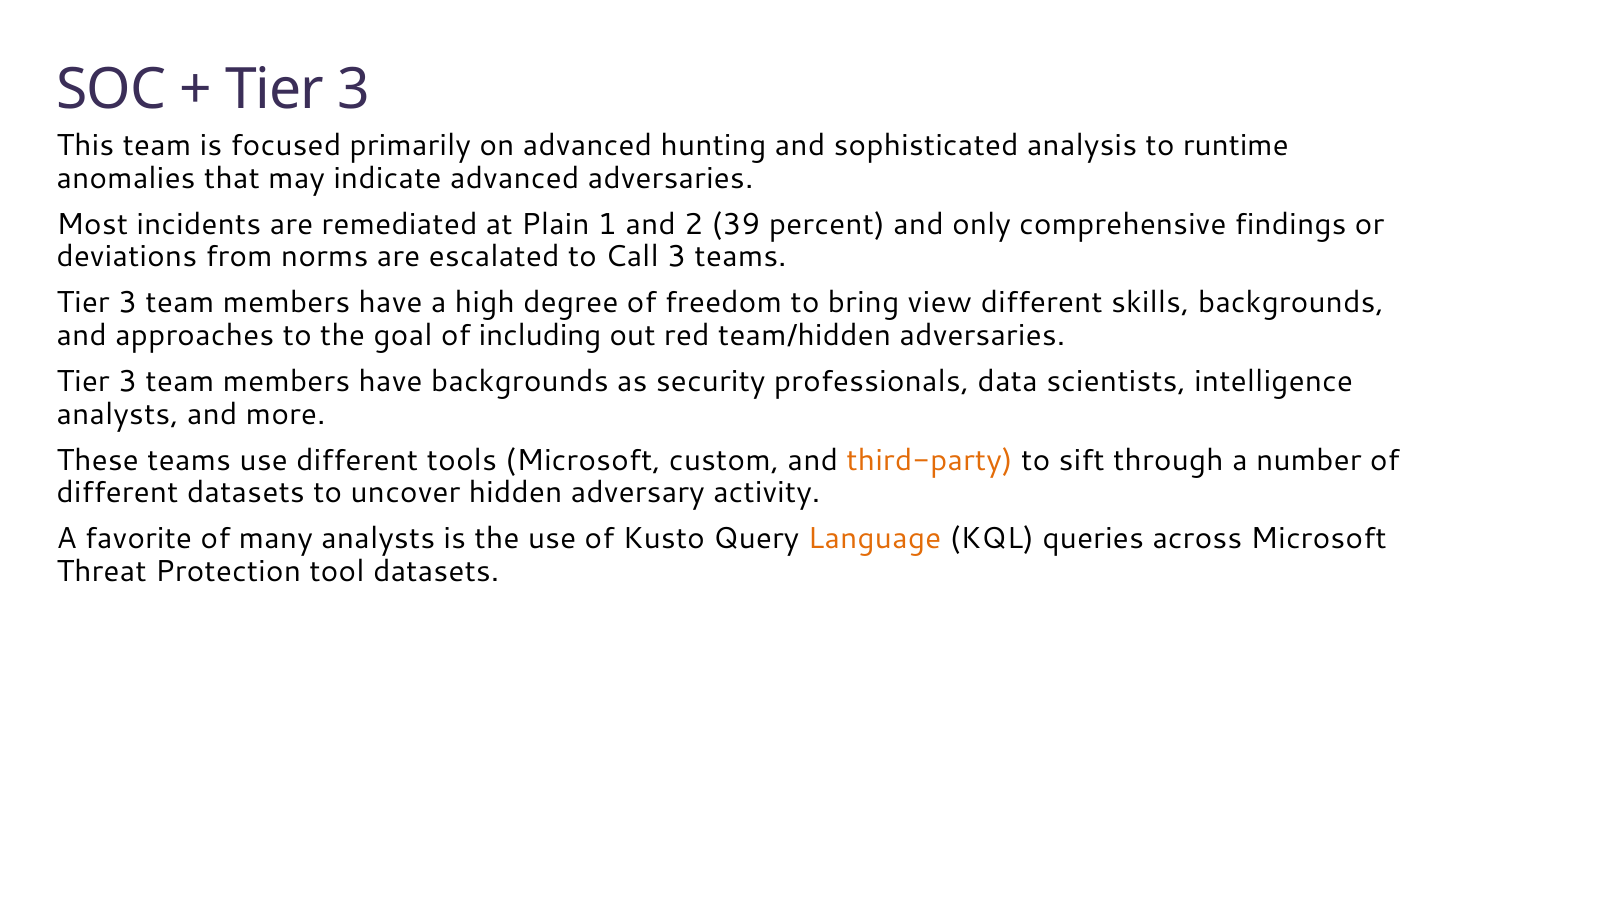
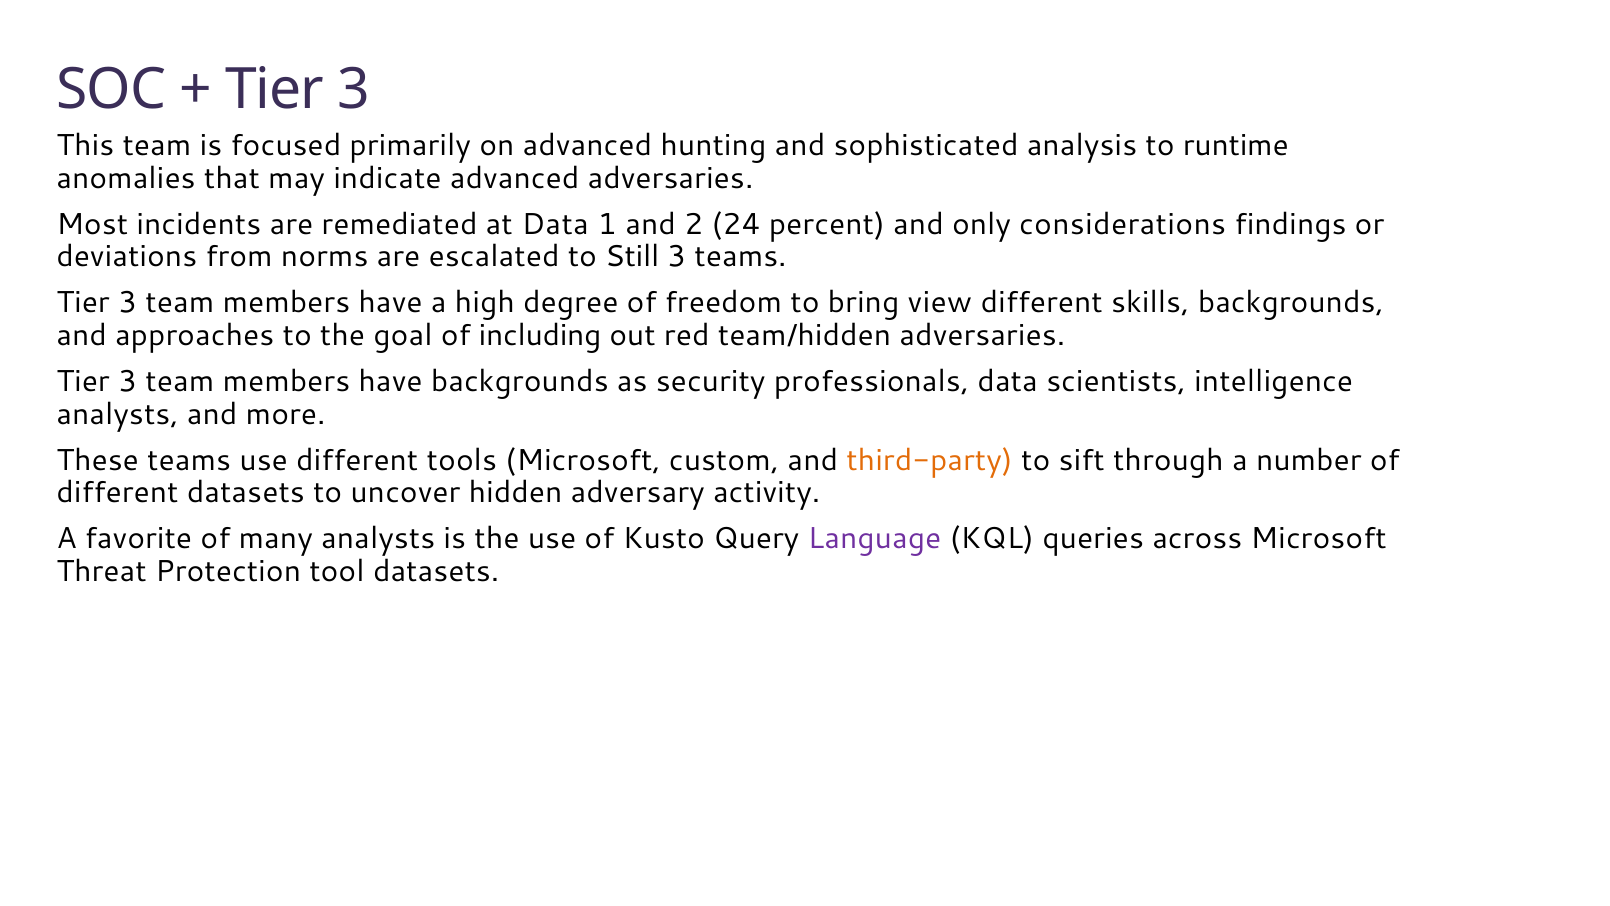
at Plain: Plain -> Data (555, 224)
39: 39 -> 24 (736, 224)
comprehensive: comprehensive -> considerations (1123, 224)
Call: Call -> Still (632, 257)
Language colour: orange -> purple (874, 539)
